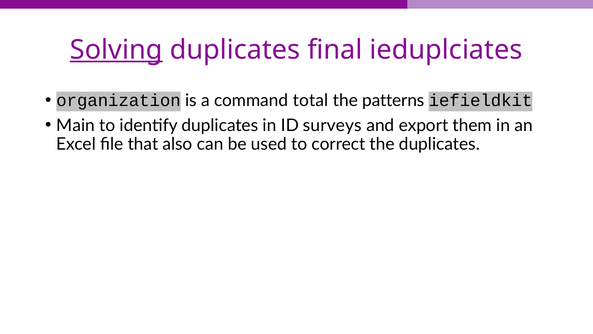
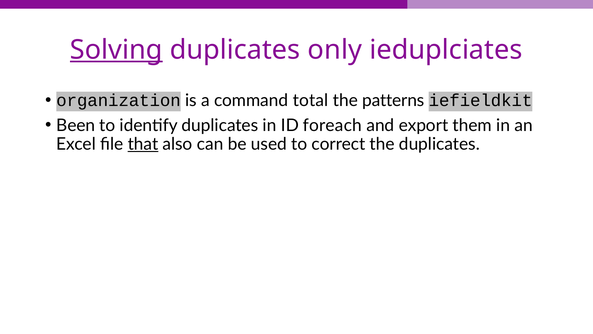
final: final -> only (335, 50)
Main: Main -> Been (76, 125)
surveys: surveys -> foreach (332, 125)
that underline: none -> present (143, 144)
